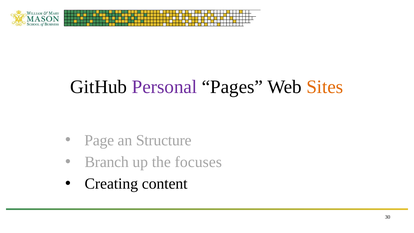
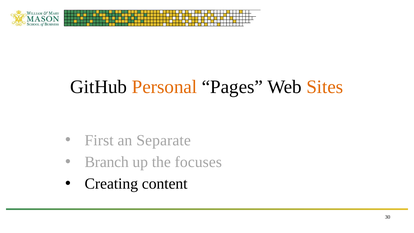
Personal colour: purple -> orange (165, 87)
Page: Page -> First (99, 140)
Structure: Structure -> Separate (164, 140)
